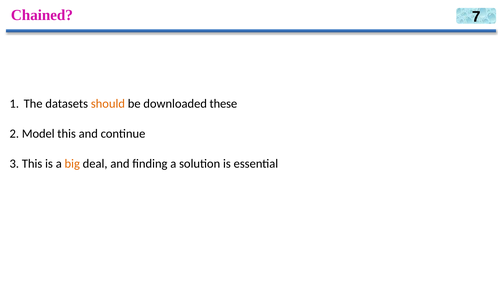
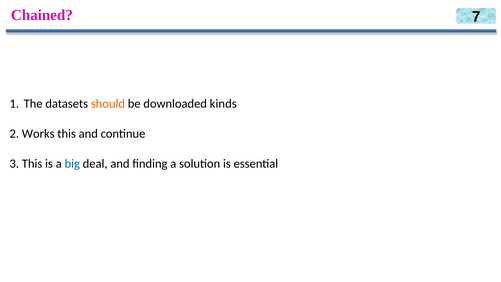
these: these -> kinds (223, 104)
Model: Model -> Works (38, 134)
big colour: orange -> blue (72, 164)
